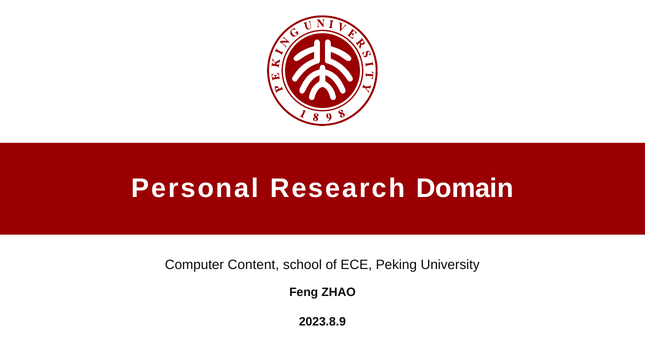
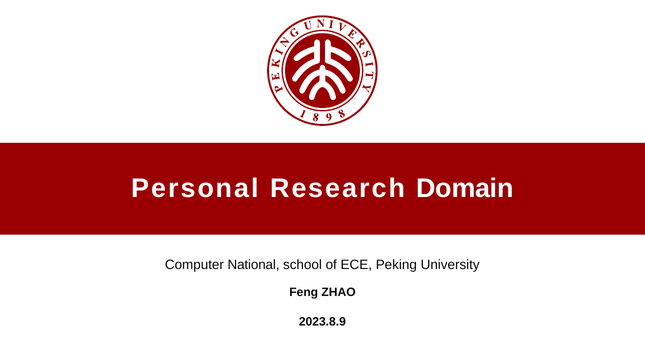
Content: Content -> National (254, 264)
